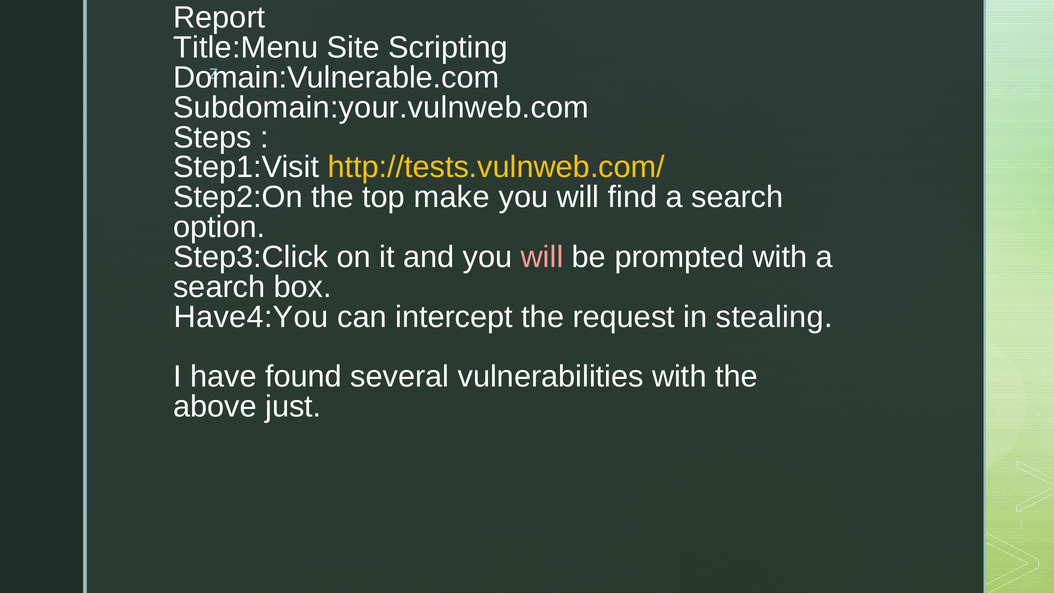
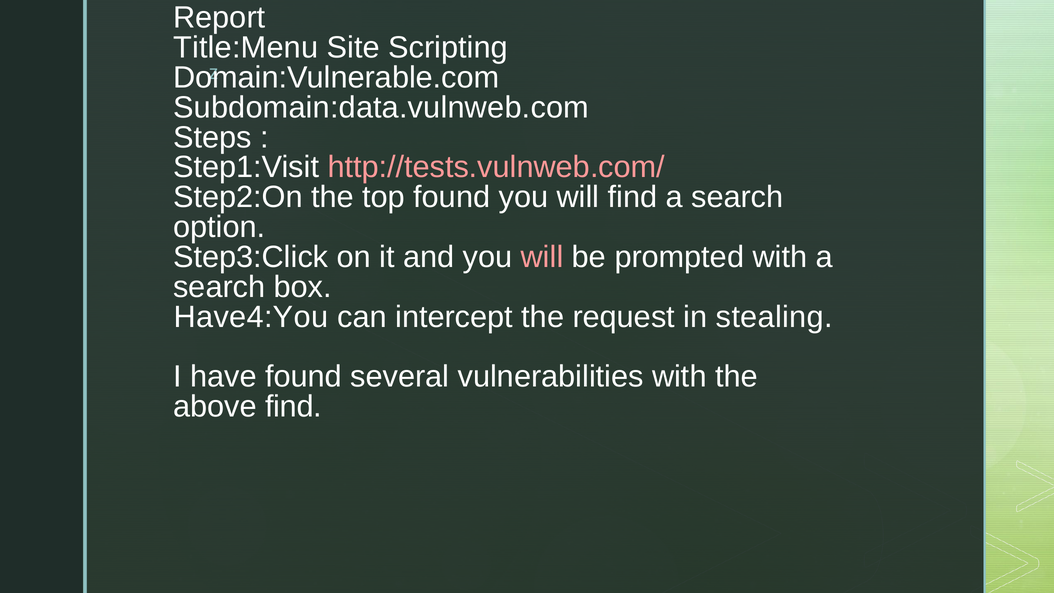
Subdomain:your.vulnweb.com: Subdomain:your.vulnweb.com -> Subdomain:data.vulnweb.com (381, 107)
http://tests.vulnweb.com/ colour: yellow -> pink (496, 167)
top make: make -> found (452, 197)
above just: just -> find (293, 407)
